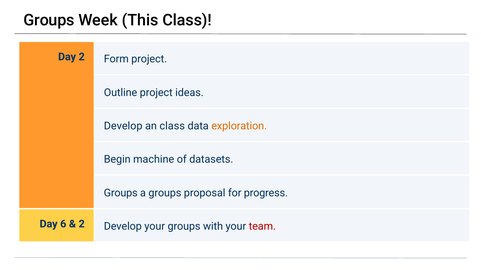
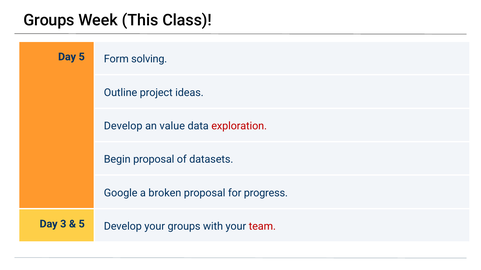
Day 2: 2 -> 5 (82, 57)
Form project: project -> solving (149, 59)
an class: class -> value (172, 126)
exploration colour: orange -> red (239, 126)
Begin machine: machine -> proposal (154, 160)
Groups: Groups -> Google (121, 193)
a groups: groups -> broken (165, 193)
6: 6 -> 3 (63, 224)
2: 2 -> 5 (82, 224)
